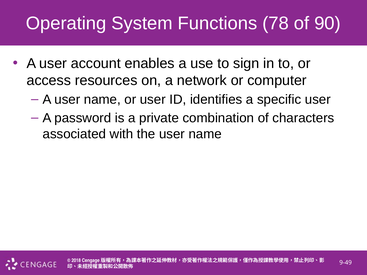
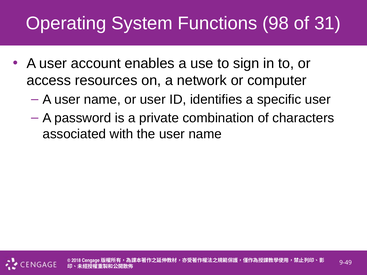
78: 78 -> 98 (276, 23)
90: 90 -> 31 (328, 23)
